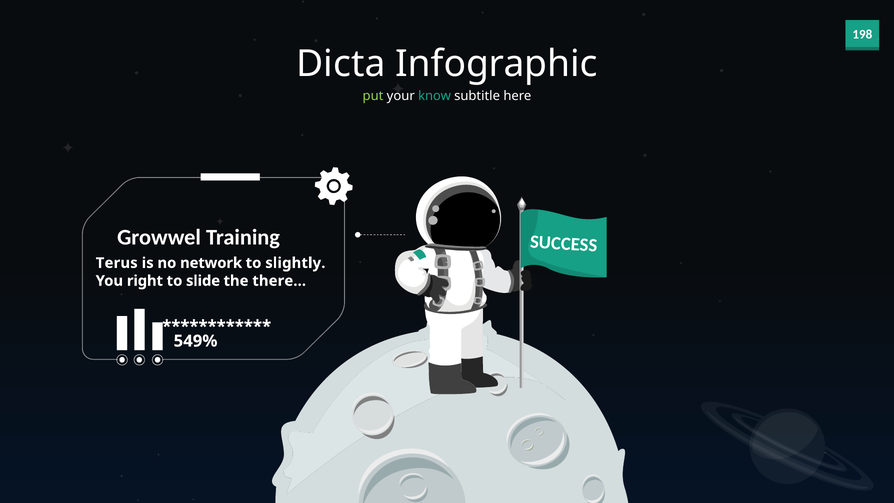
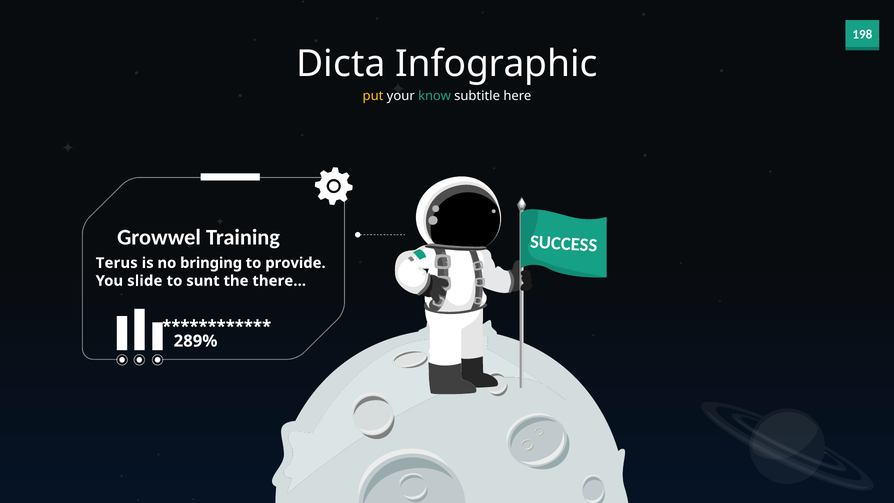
put colour: light green -> yellow (373, 96)
network: network -> bringing (211, 263)
slightly: slightly -> provide (295, 263)
right: right -> slide (145, 281)
slide: slide -> sunt (203, 281)
549%: 549% -> 289% (196, 341)
